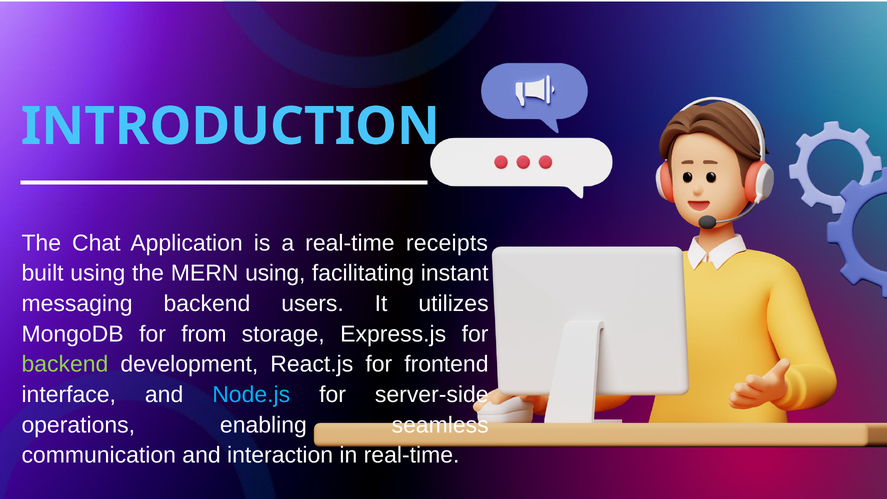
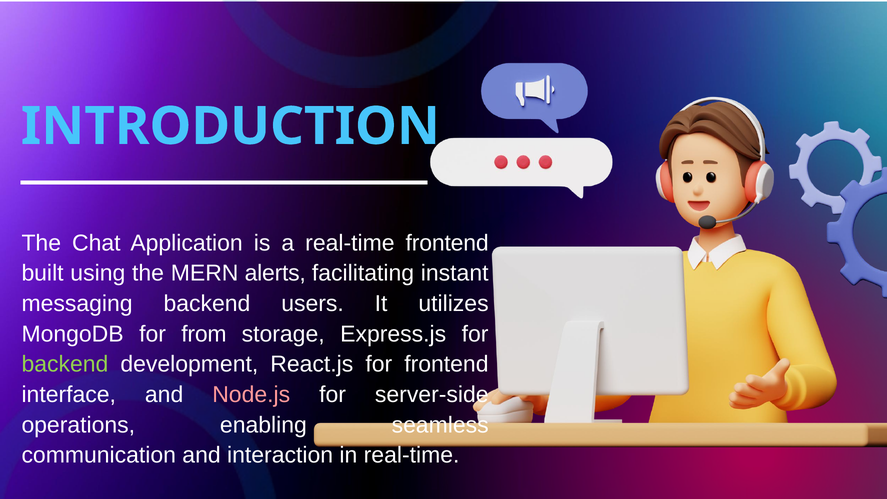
real-time receipts: receipts -> frontend (447, 243)
MERN using: using -> alerts (275, 273)
Node.js colour: light blue -> pink (251, 395)
